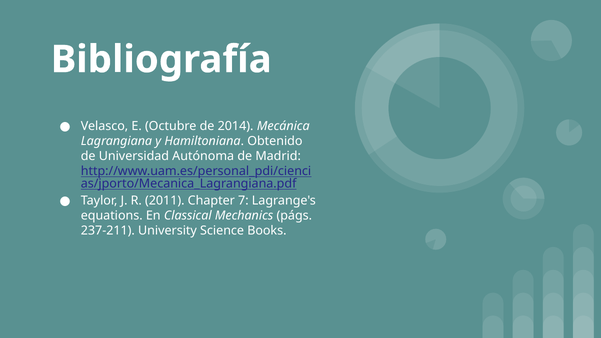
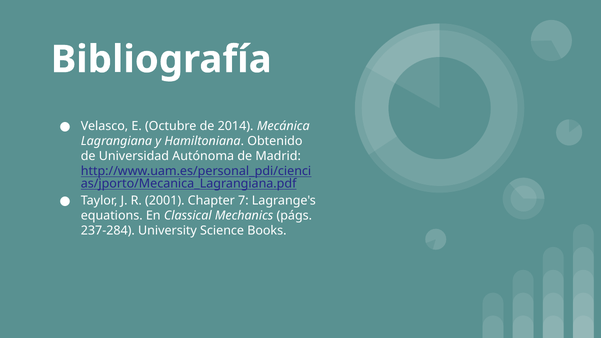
2011: 2011 -> 2001 (165, 201)
237-211: 237-211 -> 237-284 (108, 231)
